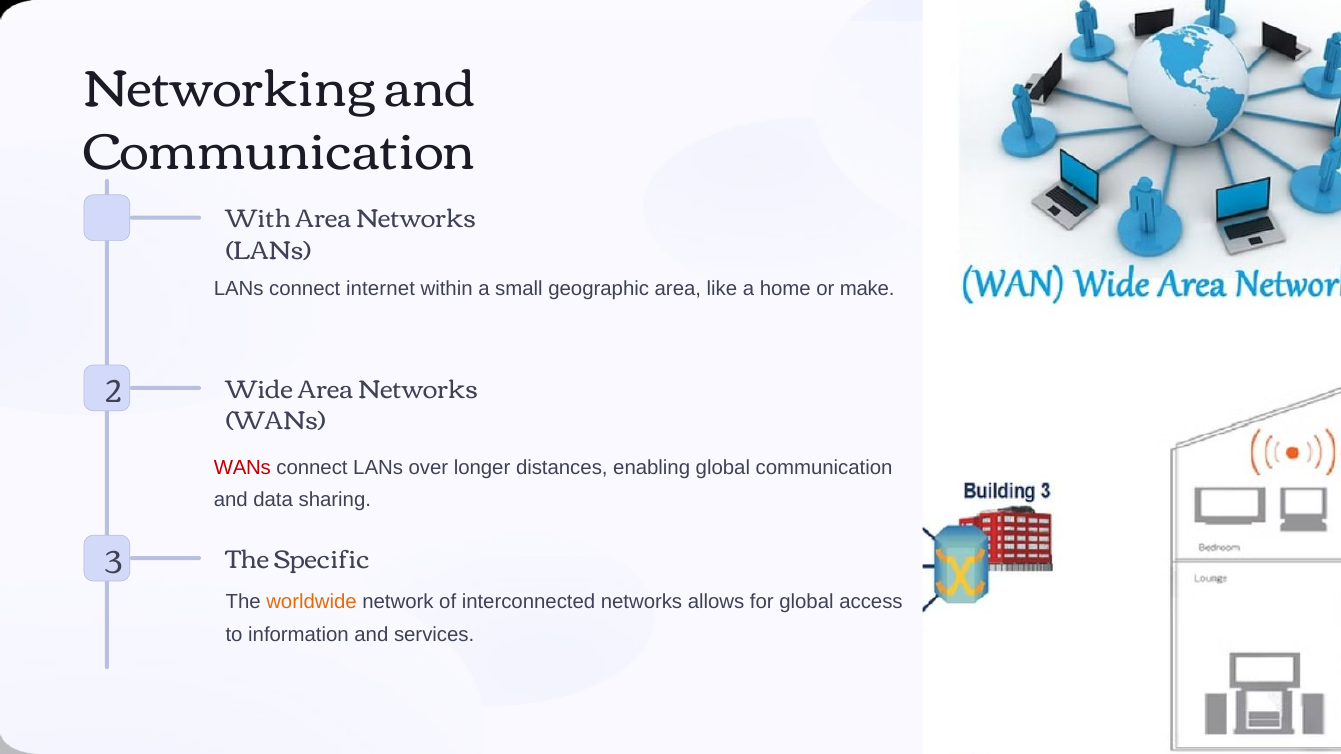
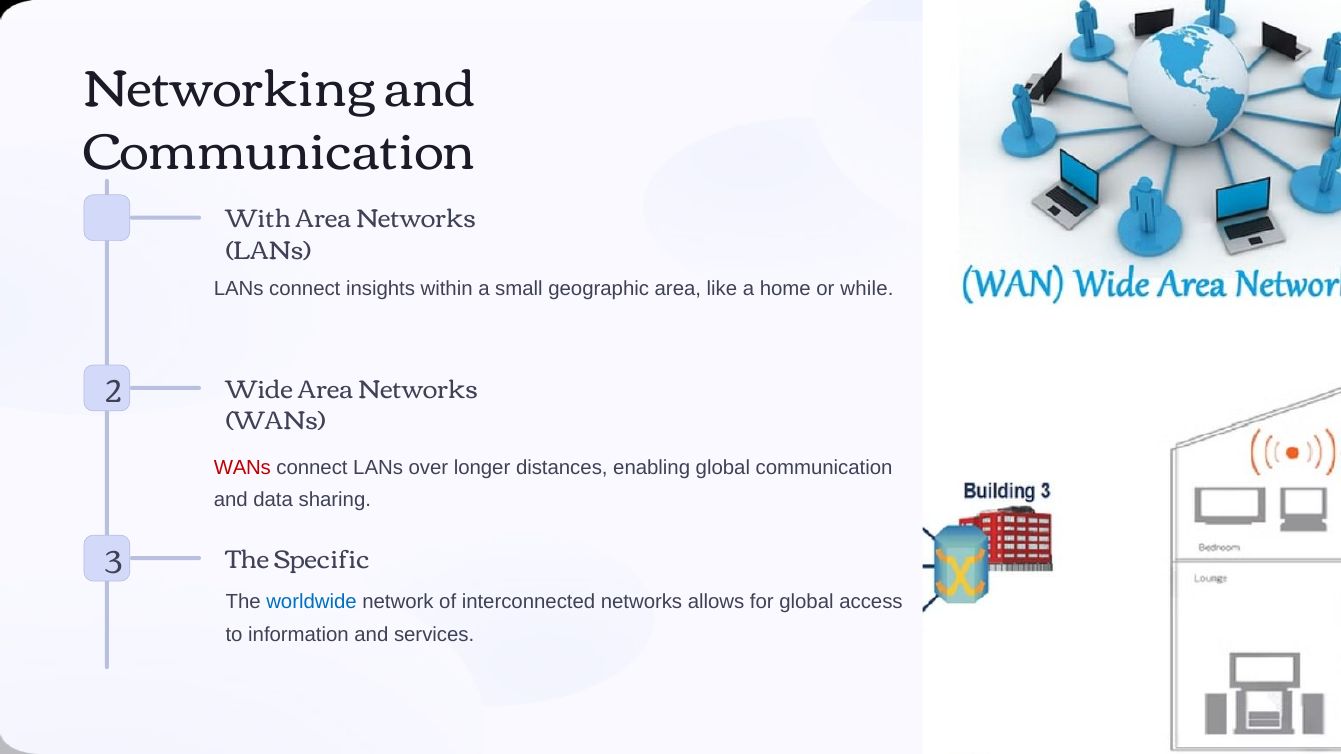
internet: internet -> insights (381, 289)
make: make -> while (867, 289)
worldwide colour: orange -> blue (312, 602)
